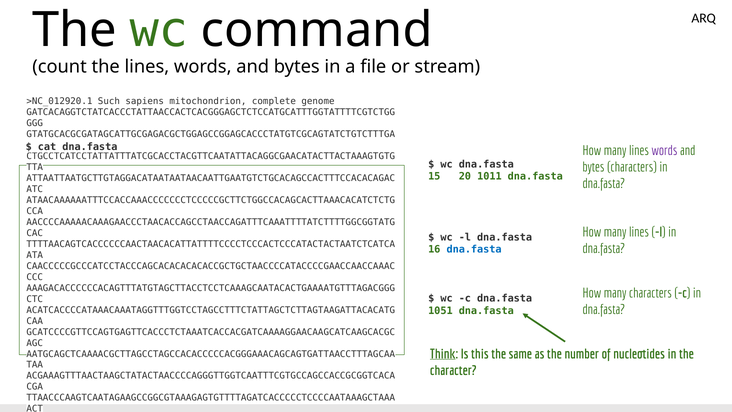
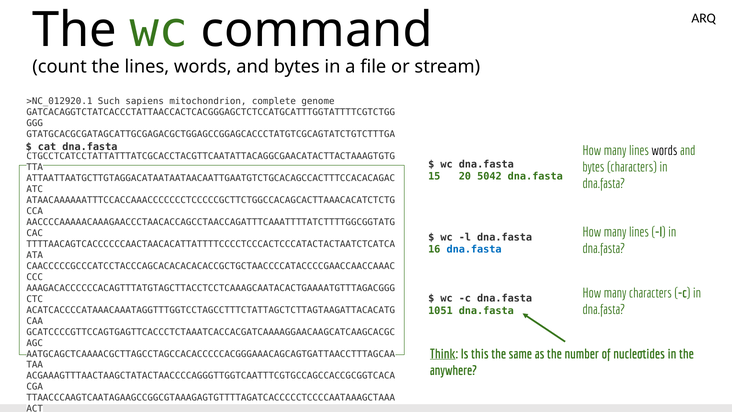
words colour: purple -> black (665, 150)
1011: 1011 -> 5042 (489, 176)
character: character -> anywhere (453, 370)
